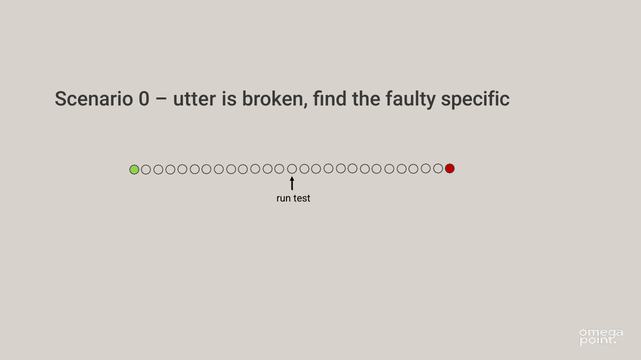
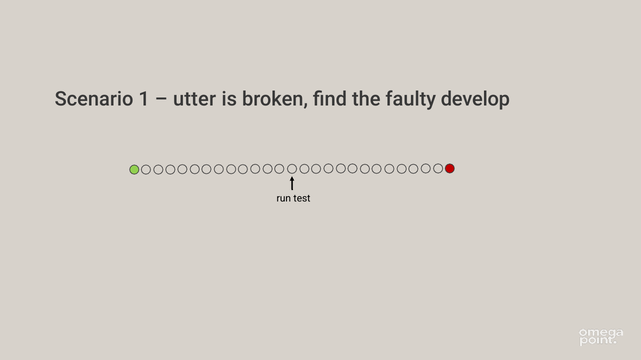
0: 0 -> 1 (144, 99)
specific: specific -> develop (475, 99)
